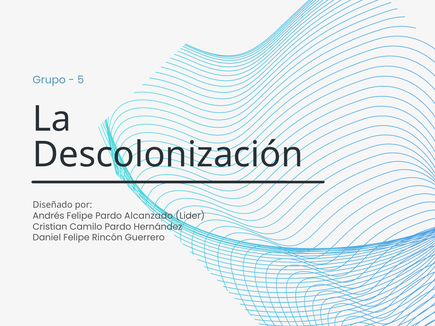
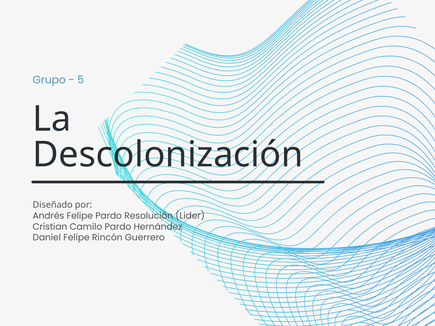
Alcanzado: Alcanzado -> Resolución (149, 216)
